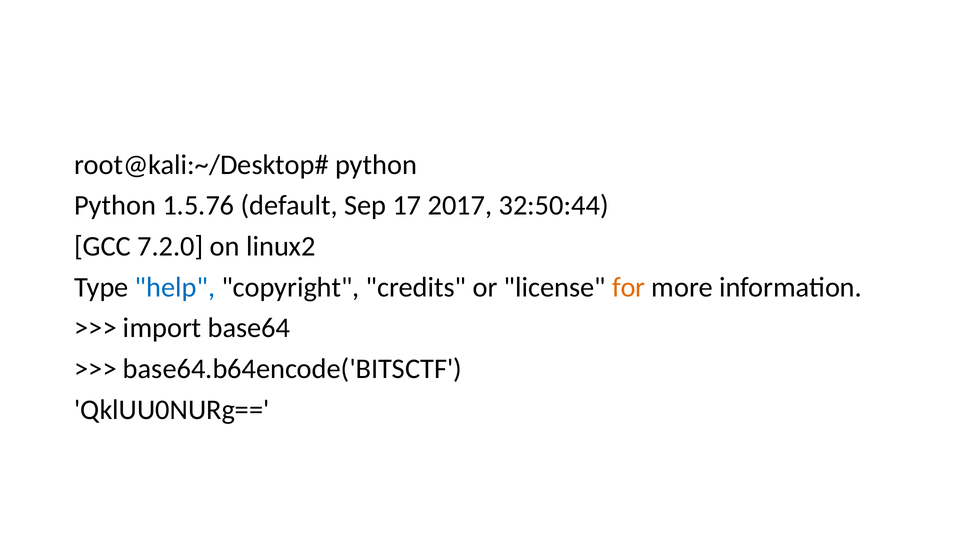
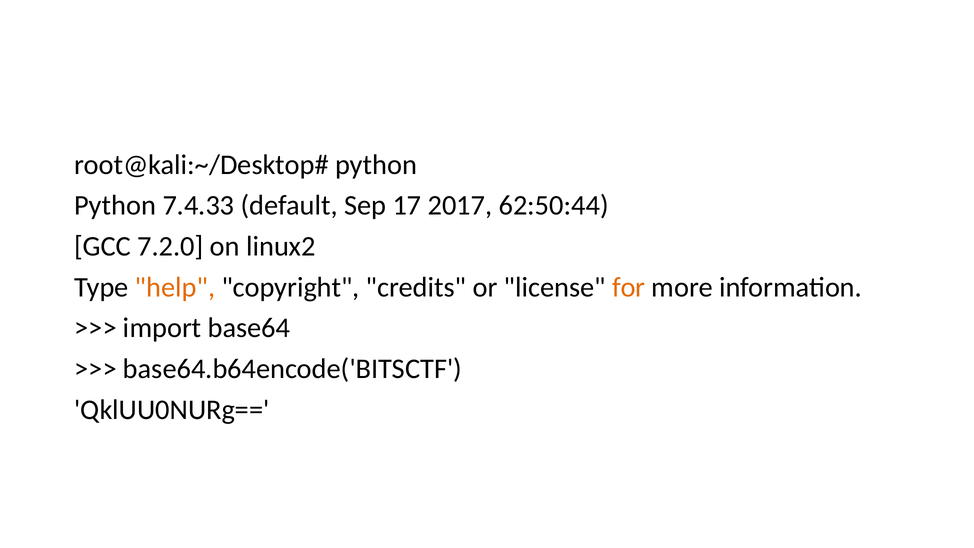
1.5.76: 1.5.76 -> 7.4.33 (198, 206)
32:50:44: 32:50:44 -> 62:50:44 (554, 206)
help colour: blue -> orange (175, 287)
